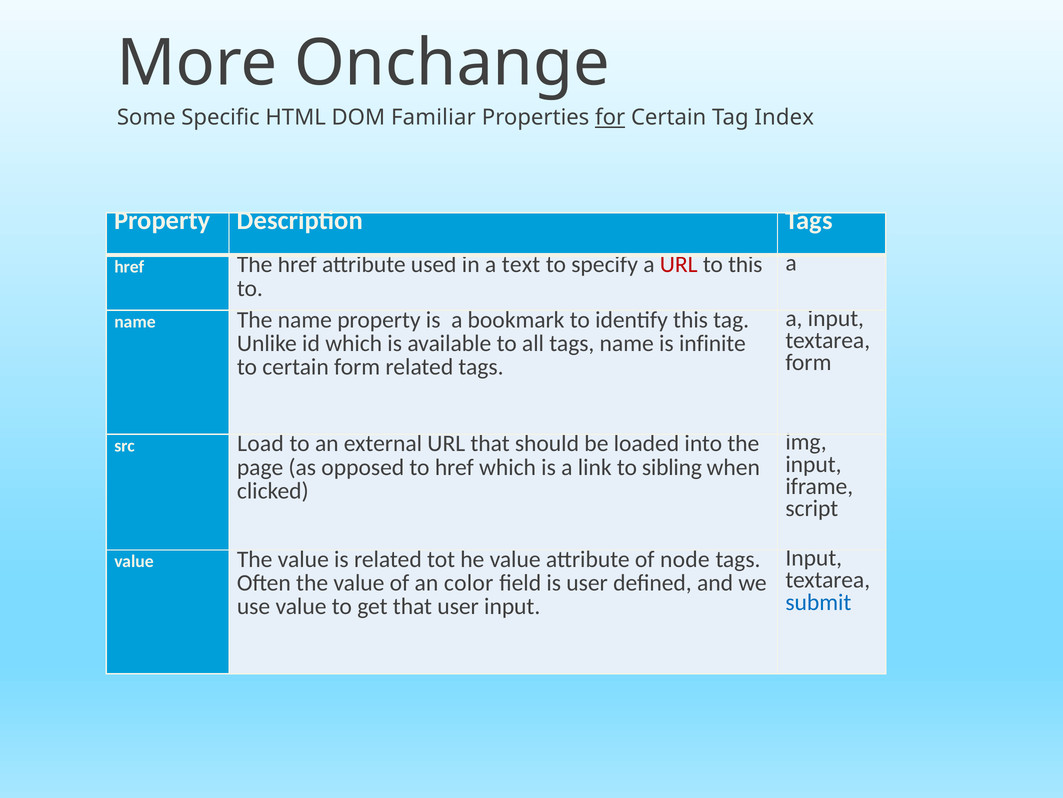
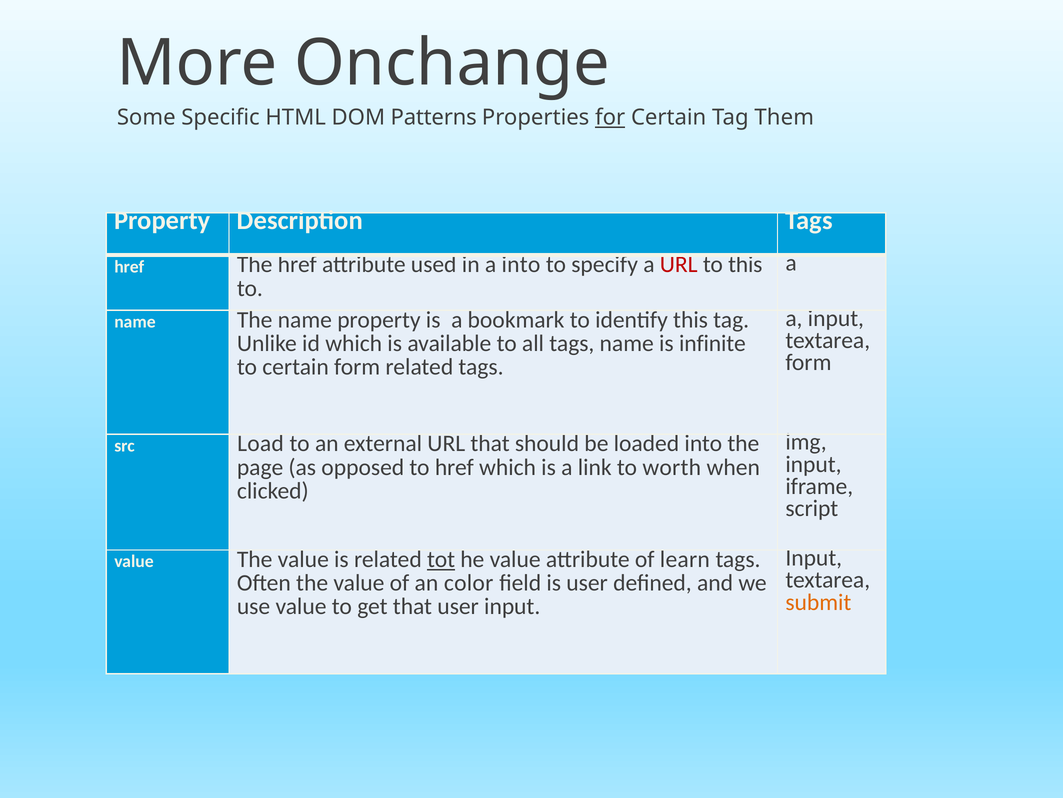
Familiar: Familiar -> Patterns (434, 118)
Index: Index -> Them (784, 118)
a text: text -> into (521, 264)
sibling: sibling -> worth (672, 467)
tot underline: none -> present (441, 559)
node: node -> learn (685, 559)
submit colour: blue -> orange (818, 602)
